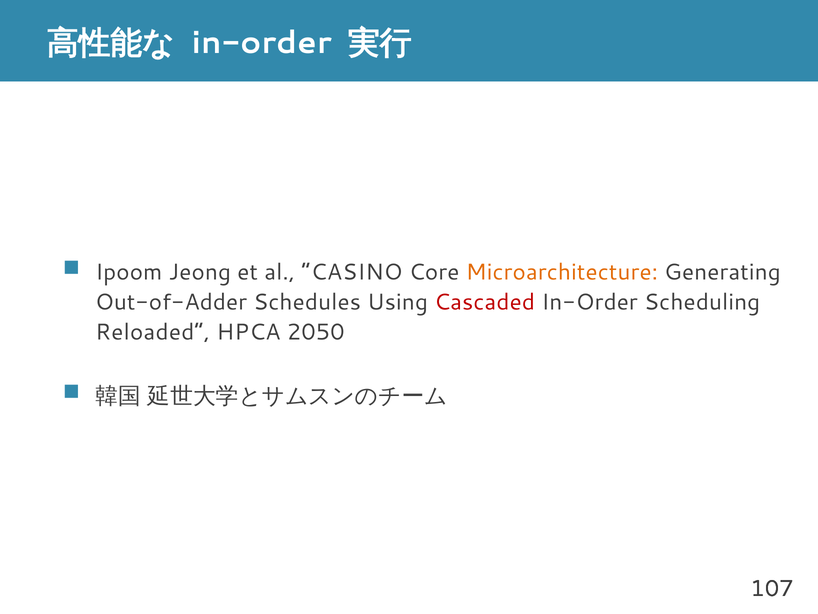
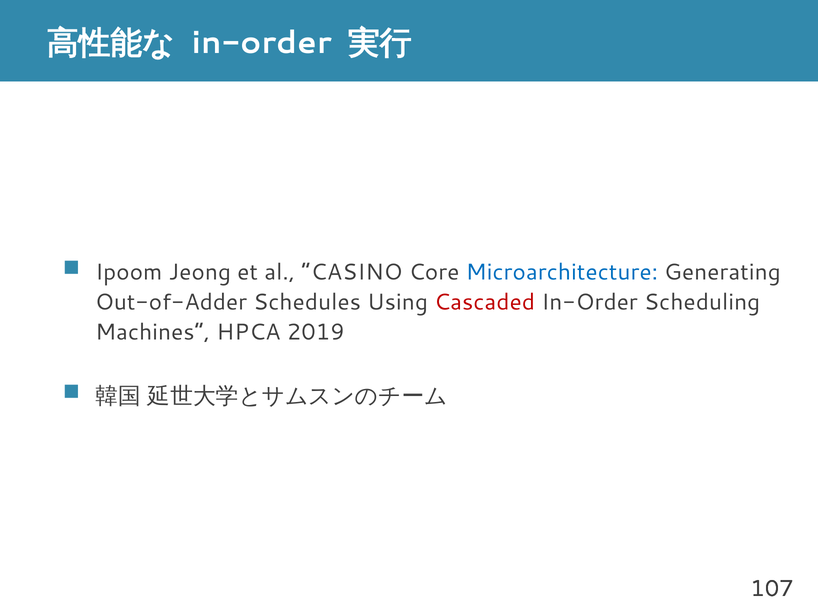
Microarchitecture colour: orange -> blue (562, 272)
Reloaded: Reloaded -> Machines (153, 332)
2050: 2050 -> 2019 (316, 332)
